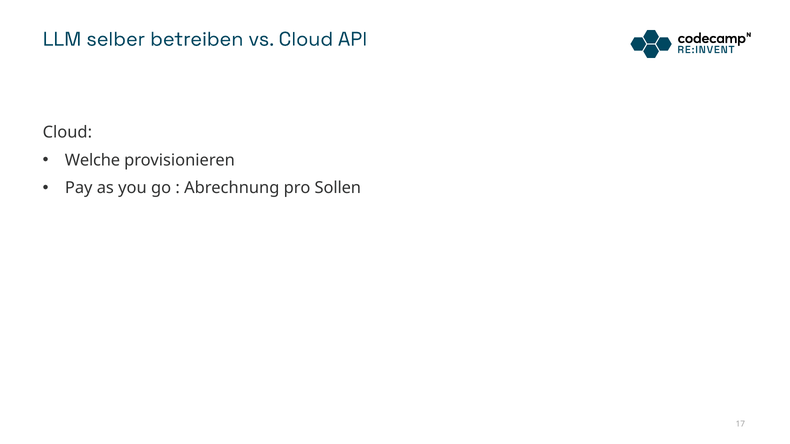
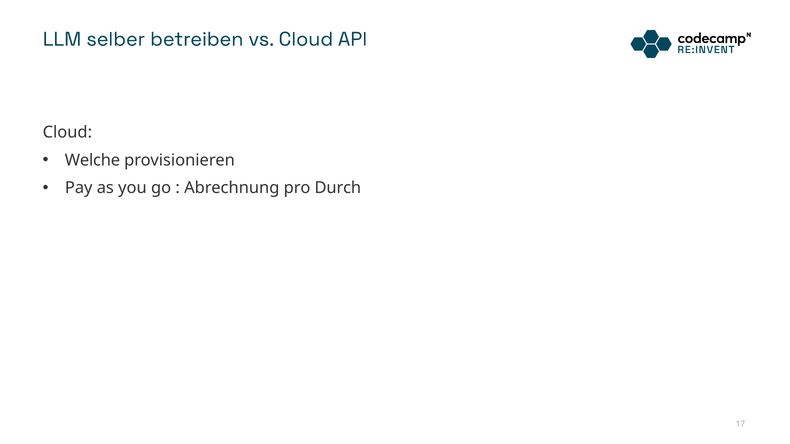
Sollen: Sollen -> Durch (338, 188)
